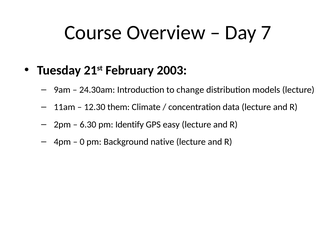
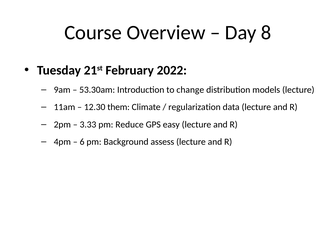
7: 7 -> 8 (266, 33)
2003: 2003 -> 2022 (172, 70)
24.30am: 24.30am -> 53.30am (97, 90)
concentration: concentration -> regularization (194, 107)
6.30: 6.30 -> 3.33 (88, 125)
Identify: Identify -> Reduce (129, 125)
0: 0 -> 6 (82, 142)
native: native -> assess (162, 142)
